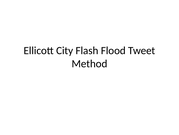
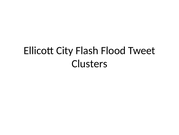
Method: Method -> Clusters (89, 63)
